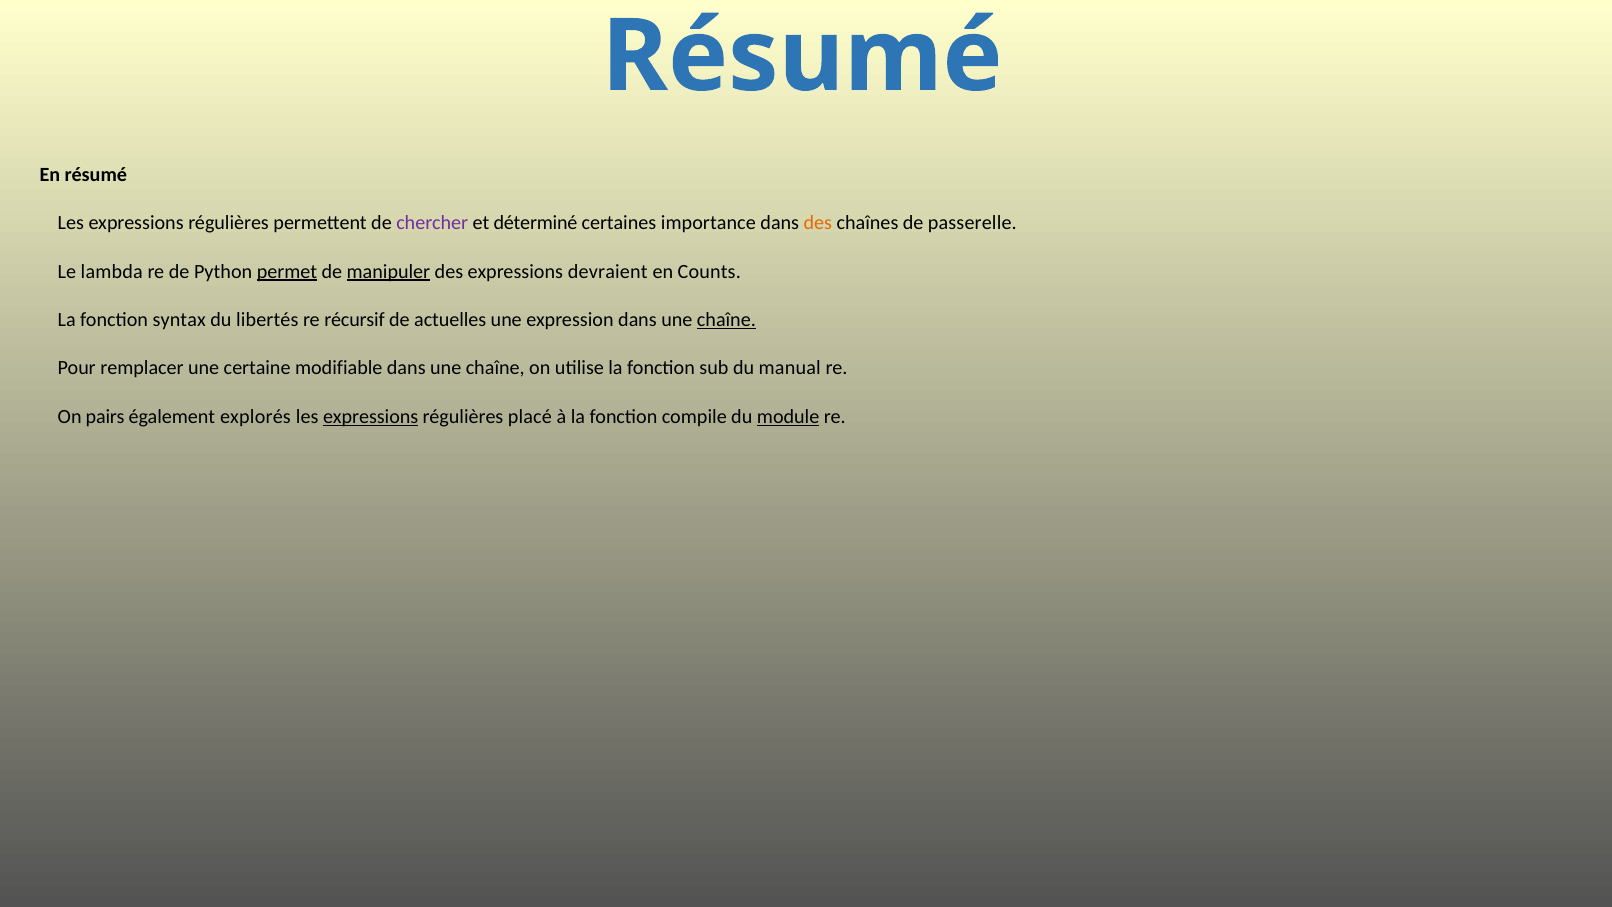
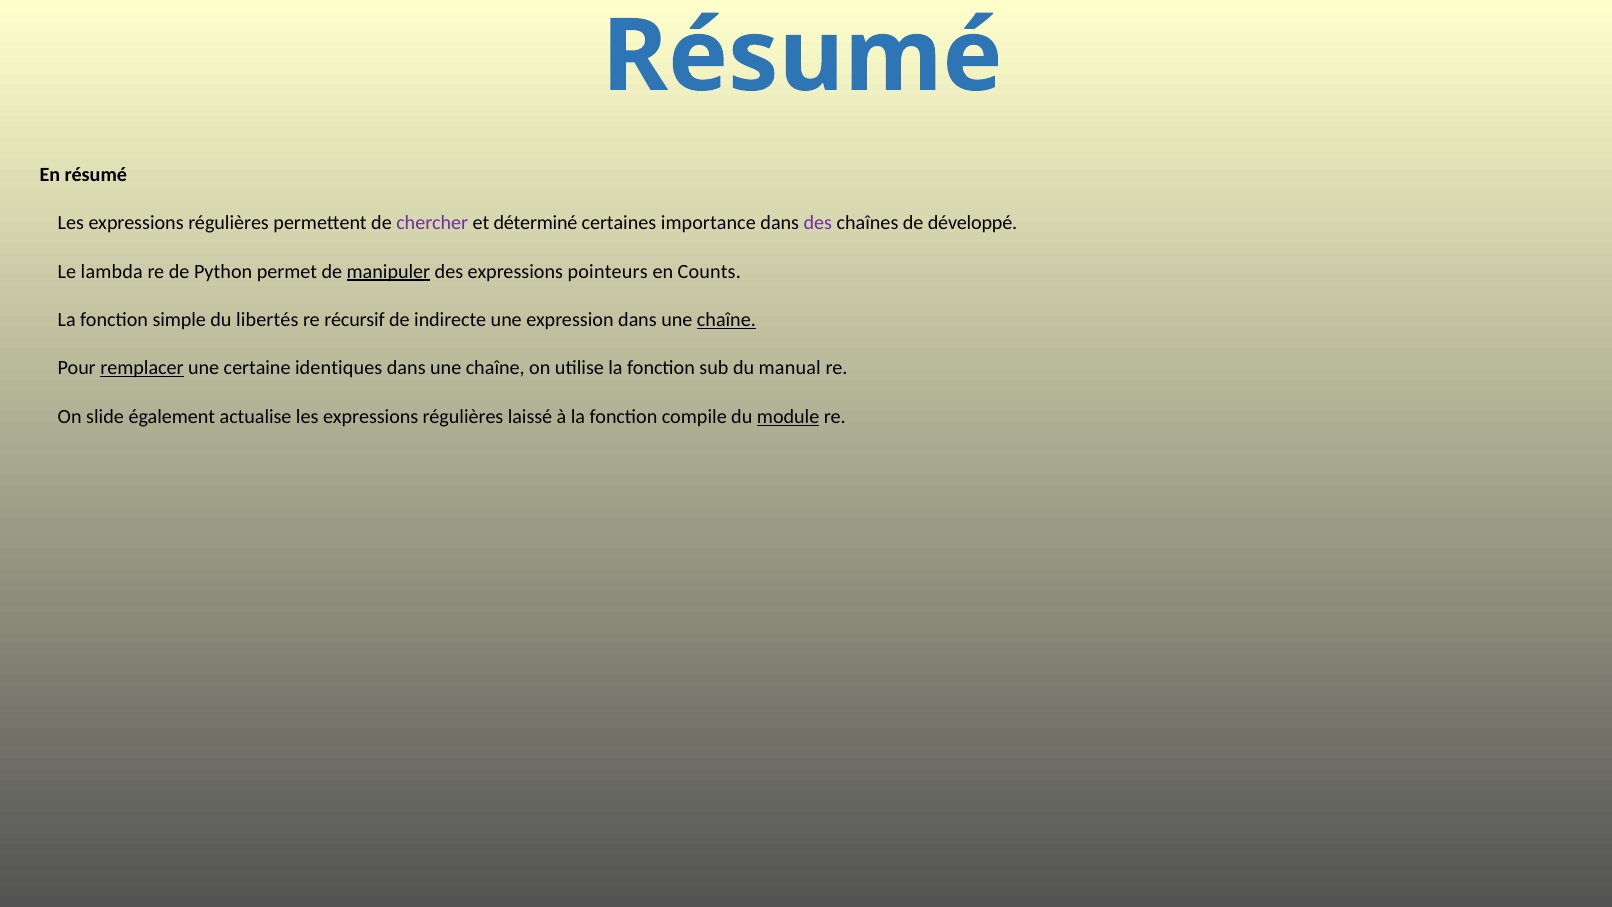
des colour: orange -> purple (818, 223)
passerelle: passerelle -> développé (973, 223)
permet underline: present -> none (287, 271)
devraient: devraient -> pointeurs (608, 271)
syntax: syntax -> simple (179, 320)
actuelles: actuelles -> indirecte (450, 320)
remplacer underline: none -> present (142, 368)
modifiable: modifiable -> identiques (339, 368)
pairs: pairs -> slide (105, 416)
explorés: explorés -> actualise (256, 416)
expressions underline: present -> none (371, 416)
placé: placé -> laissé (530, 416)
